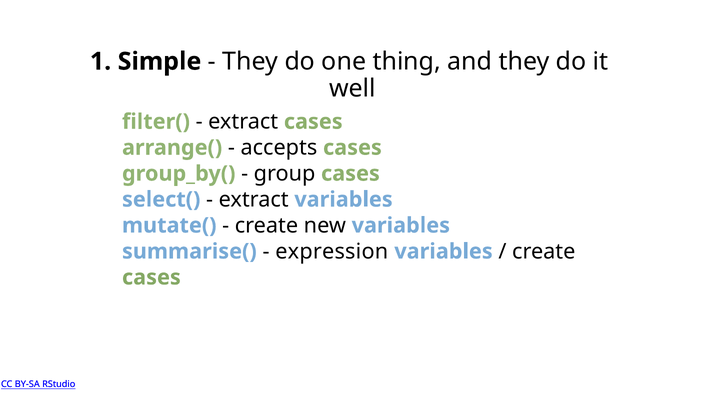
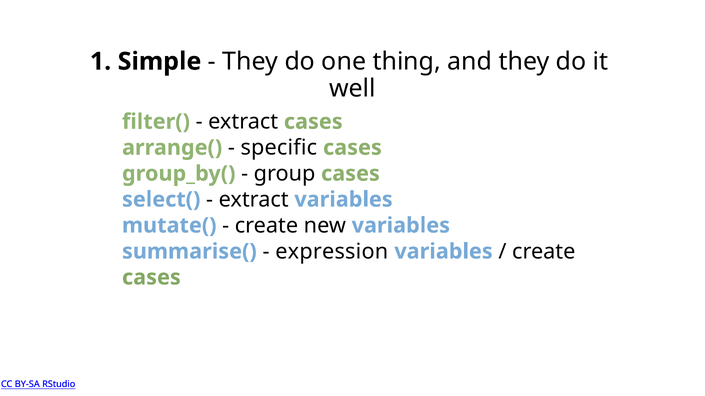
accepts: accepts -> specific (279, 148)
